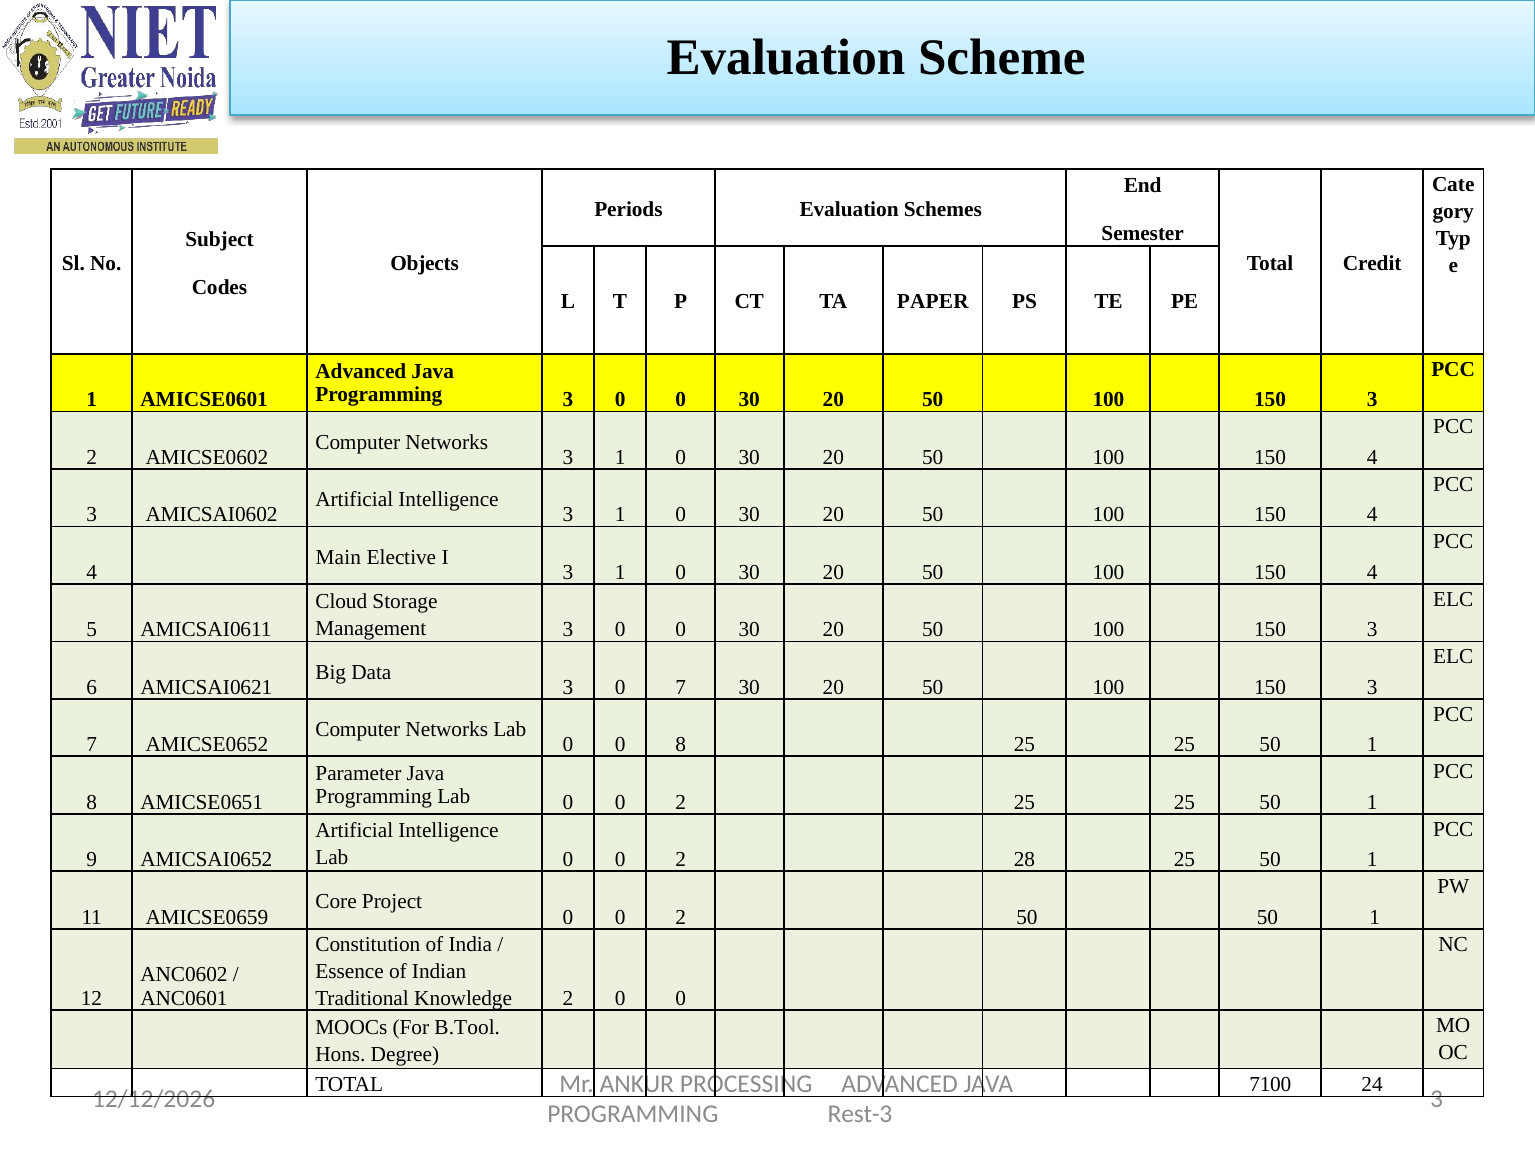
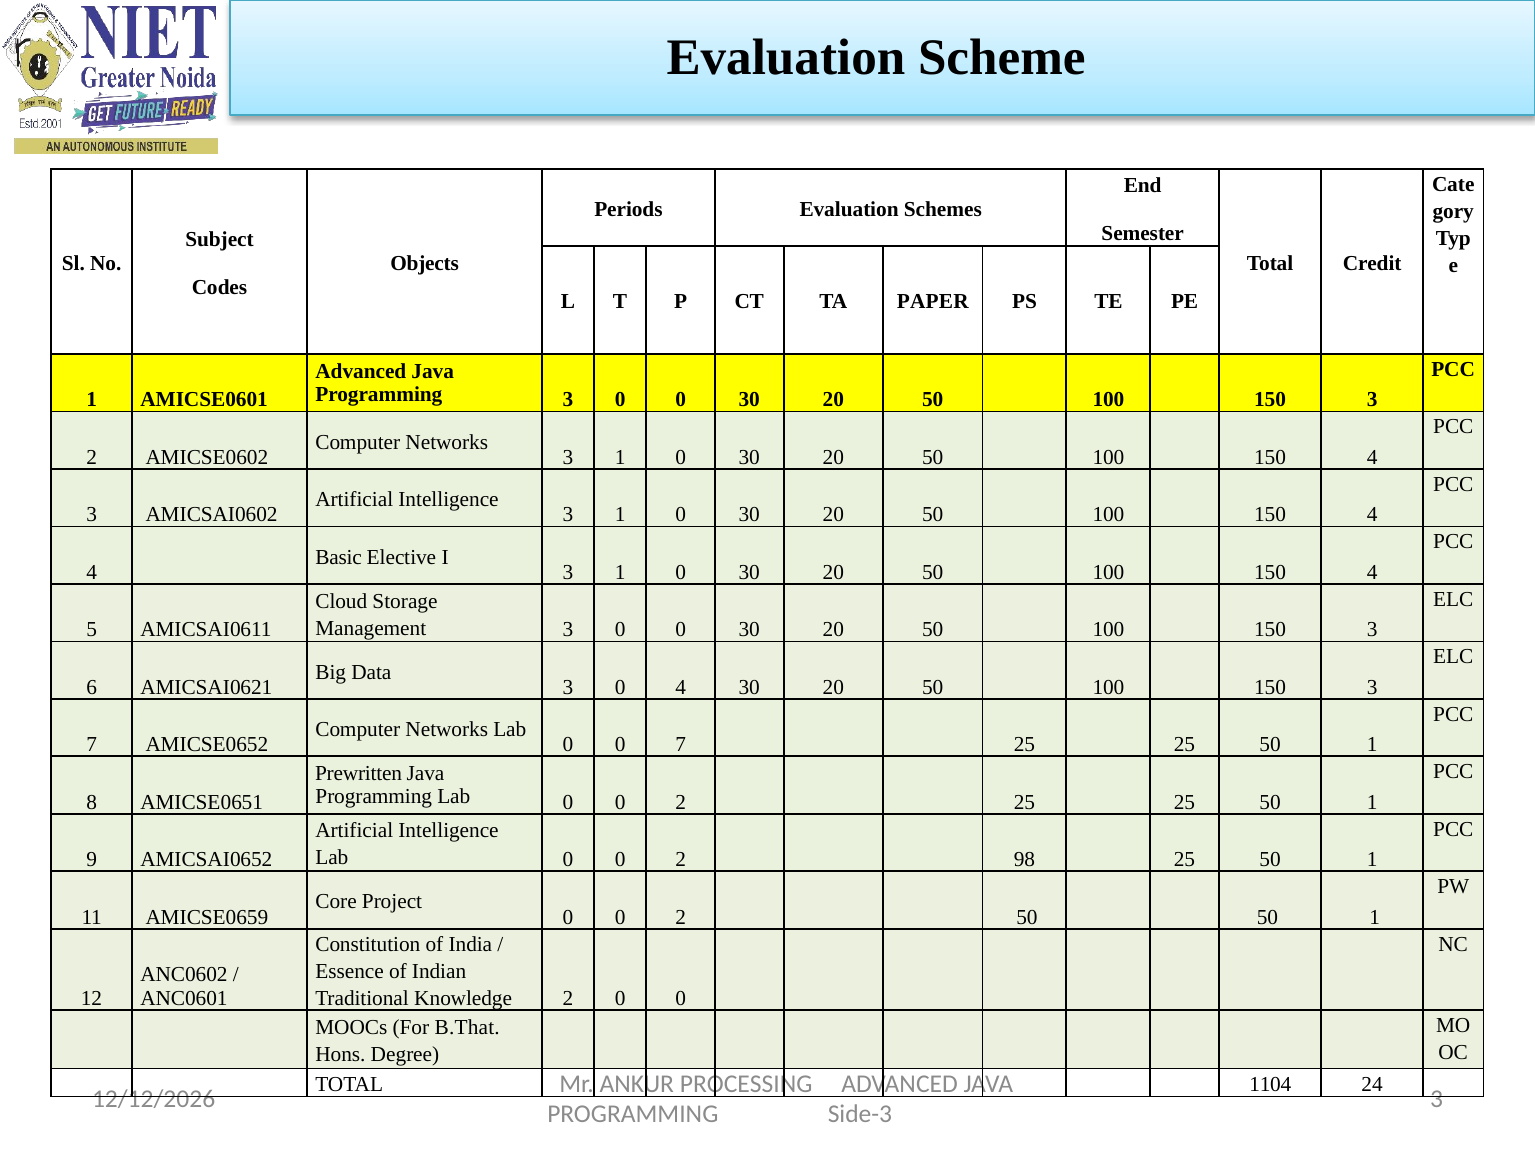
Main: Main -> Basic (339, 557)
0 7: 7 -> 4 (681, 687)
0 8: 8 -> 7 (681, 745)
Parameter: Parameter -> Prewritten (359, 774)
28: 28 -> 98 (1024, 860)
B.Tool: B.Tool -> B.That (467, 1028)
7100: 7100 -> 1104 (1270, 1085)
Rest-3: Rest-3 -> Side-3 (860, 1115)
